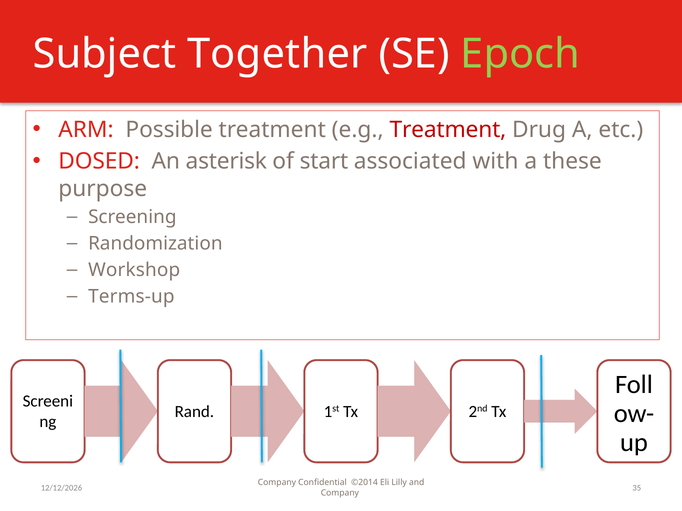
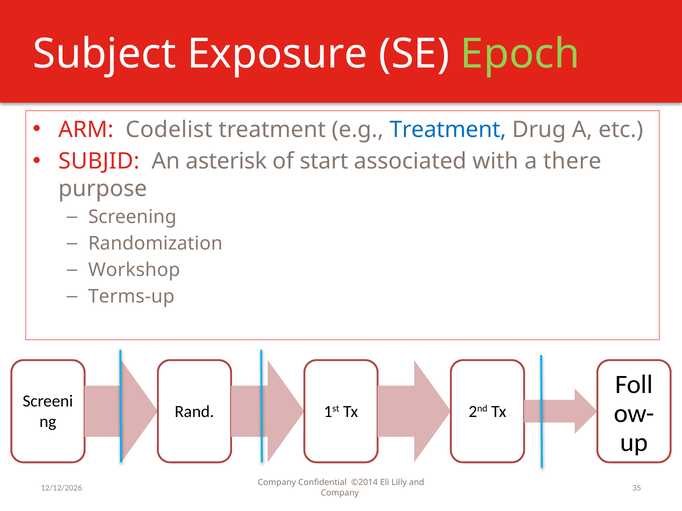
Together: Together -> Exposure (277, 54)
Possible: Possible -> Codelist (169, 130)
Treatment colour: red -> blue (448, 130)
DOSED: DOSED -> SUBJID (99, 161)
these: these -> there (572, 161)
